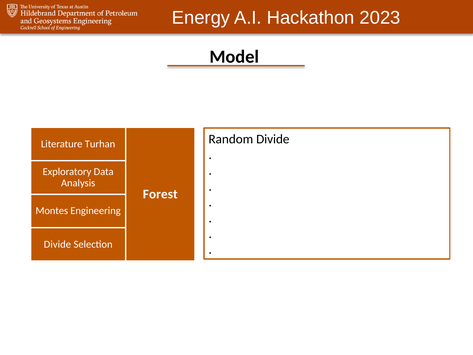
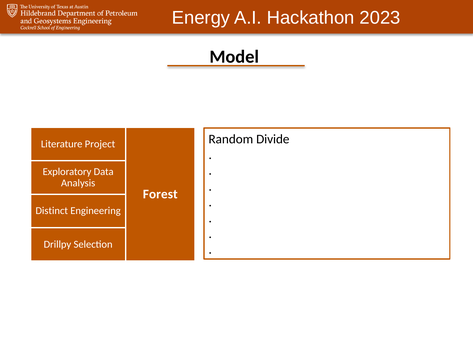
Turhan: Turhan -> Project (100, 144)
Montes: Montes -> Distinct (52, 211)
Divide: Divide -> Drillpy (57, 244)
